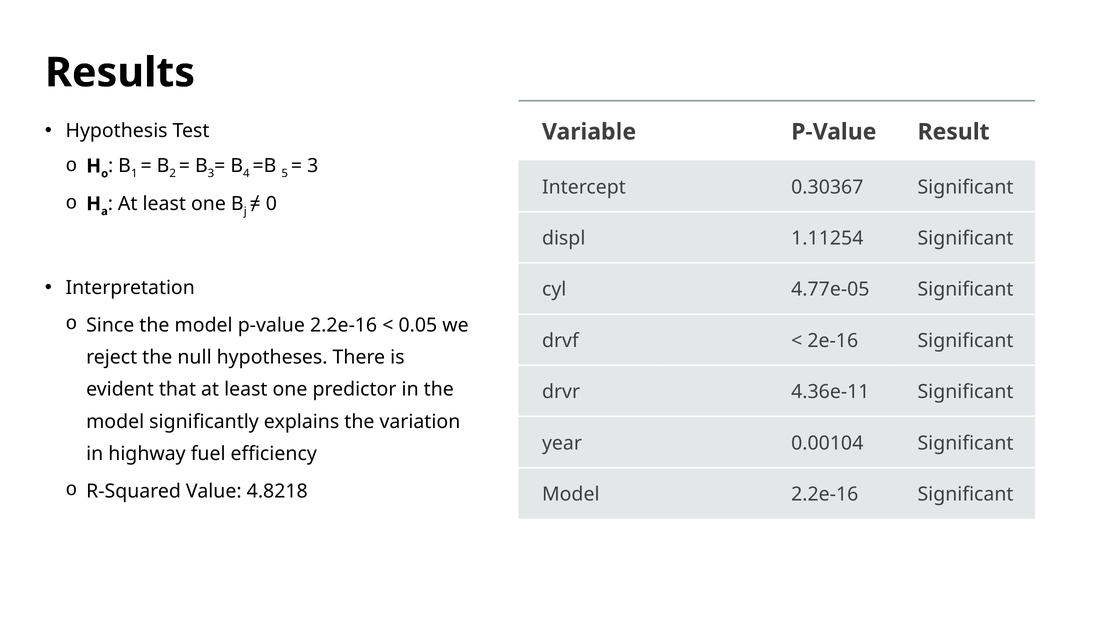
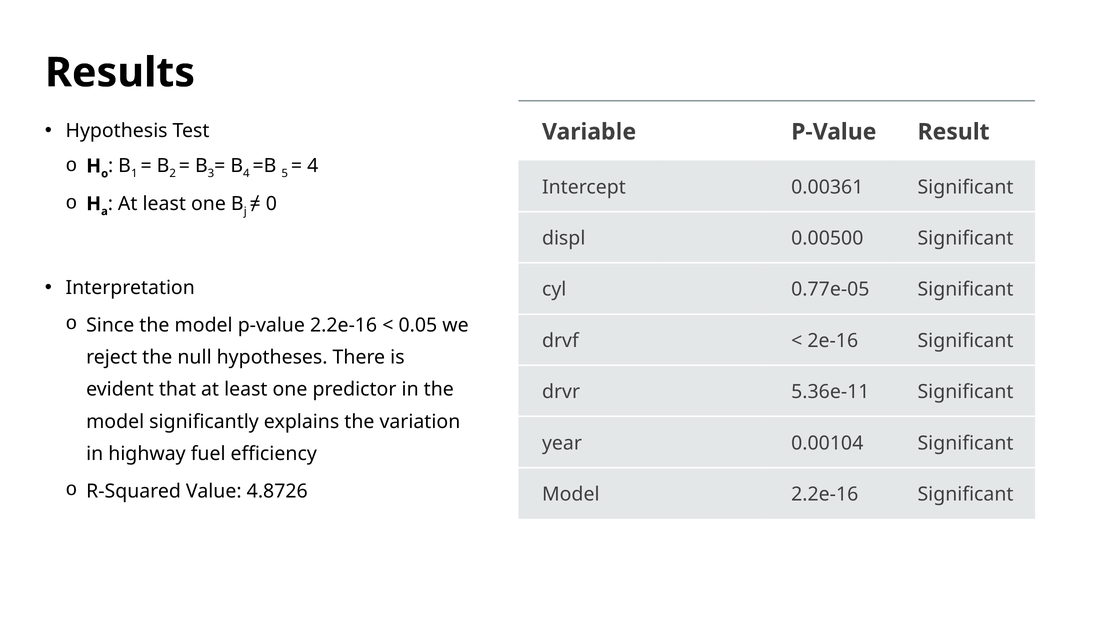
3: 3 -> 4 (313, 166)
0.30367: 0.30367 -> 0.00361 (827, 187)
1.11254: 1.11254 -> 0.00500 (827, 238)
4.77e-05: 4.77e-05 -> 0.77e-05 (830, 289)
4.36e-11: 4.36e-11 -> 5.36e-11 (830, 392)
4.8218: 4.8218 -> 4.8726 (277, 491)
